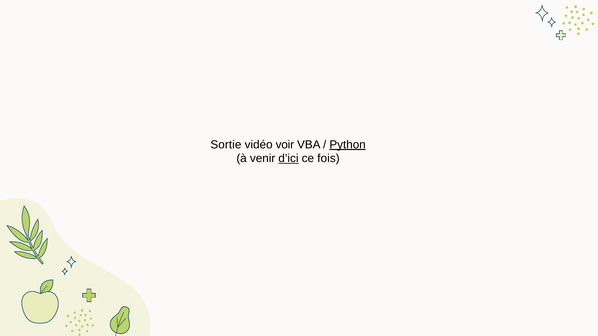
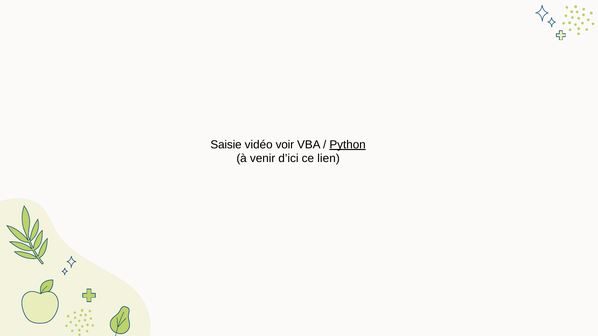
Sortie: Sortie -> Saisie (226, 145)
d’ici underline: present -> none (288, 159)
fois: fois -> lien (328, 159)
